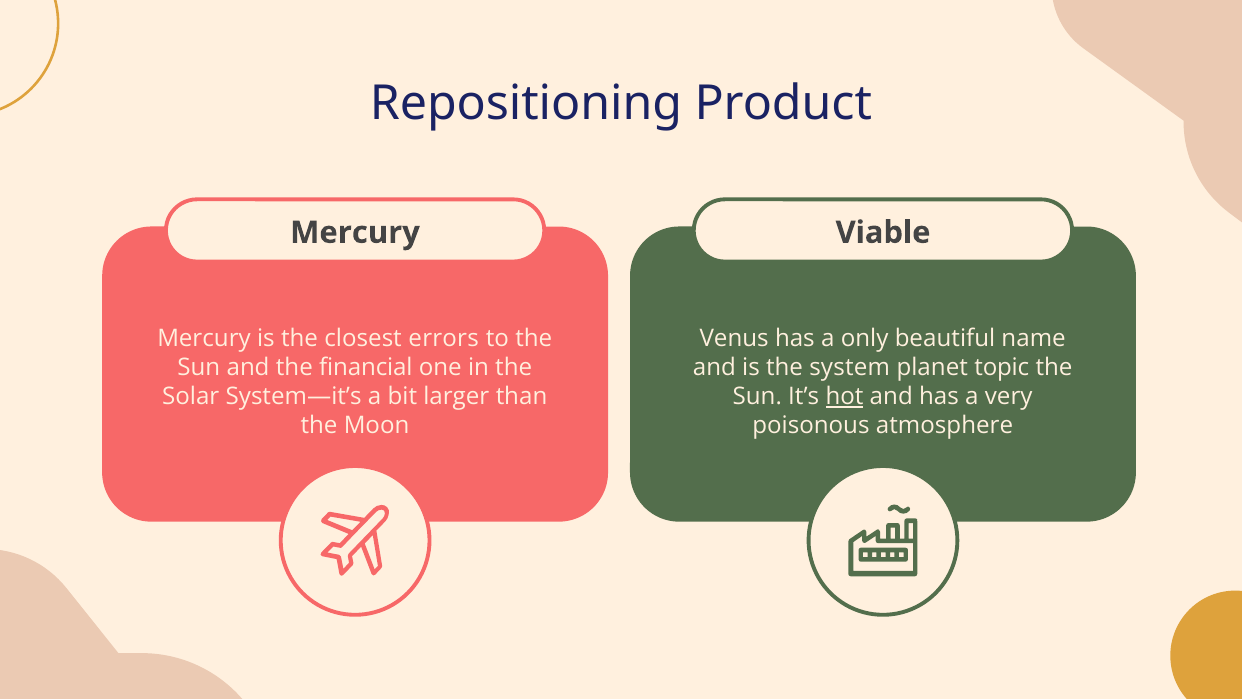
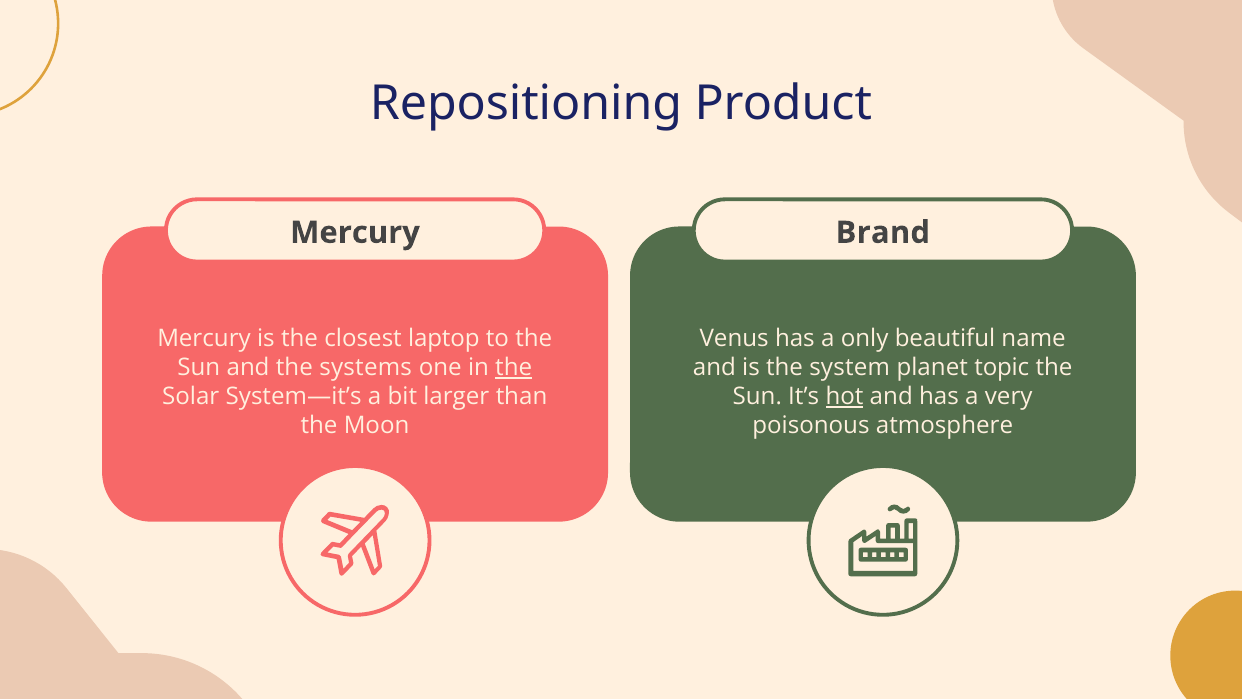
Viable: Viable -> Brand (883, 232)
errors: errors -> laptop (444, 338)
financial: financial -> systems (366, 367)
the underline: none -> present (514, 367)
